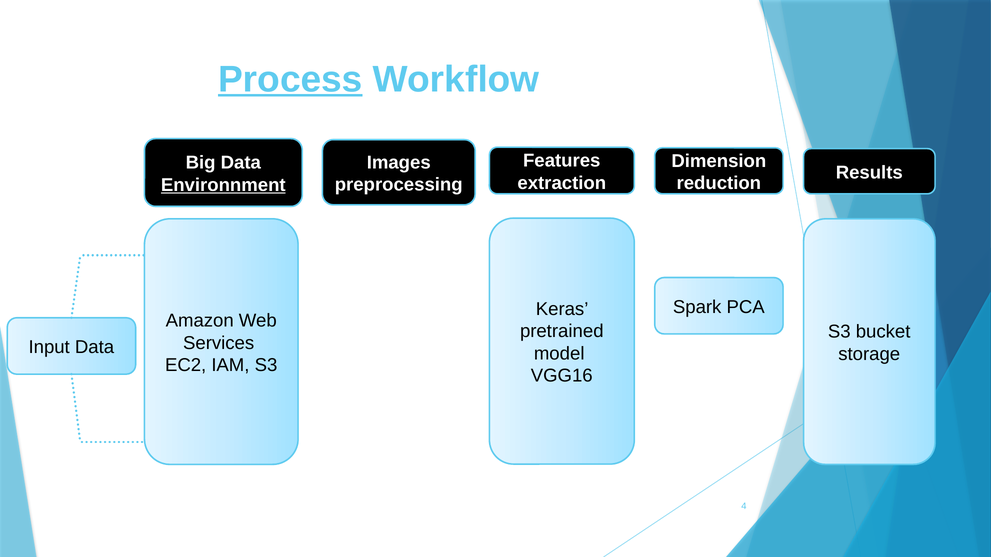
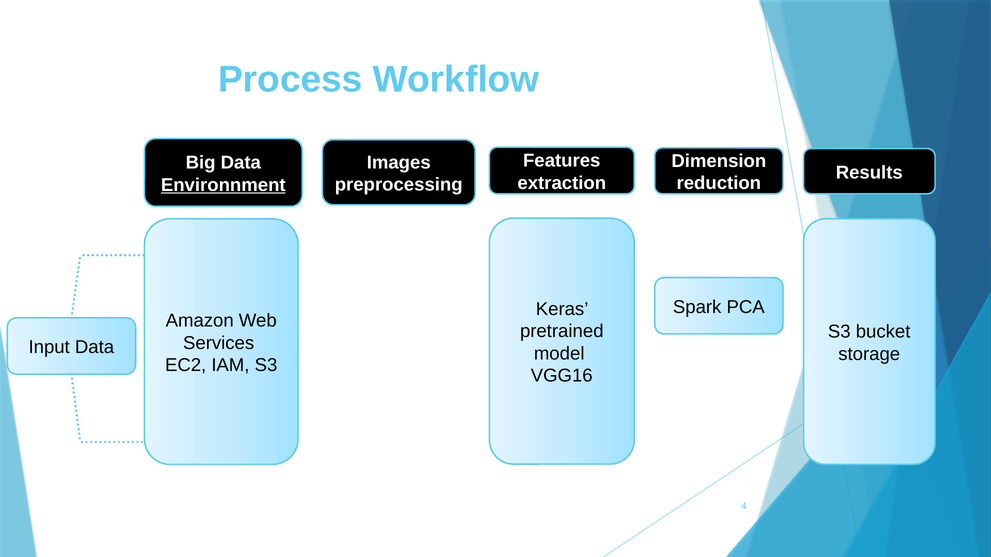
Process underline: present -> none (290, 79)
